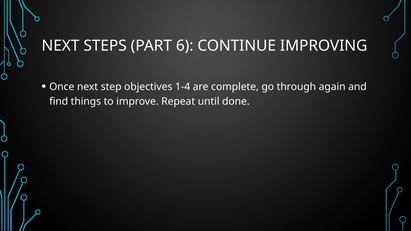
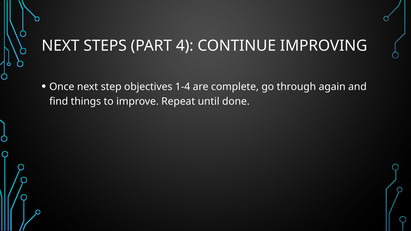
6: 6 -> 4 (185, 46)
